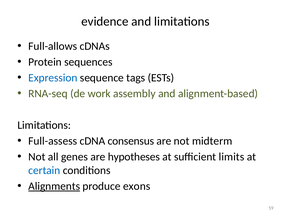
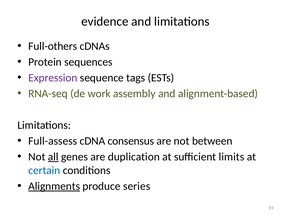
Full-allows: Full-allows -> Full-others (53, 46)
Expression colour: blue -> purple (53, 78)
midterm: midterm -> between (212, 141)
all underline: none -> present (53, 157)
hypotheses: hypotheses -> duplication (134, 157)
exons: exons -> series (137, 186)
